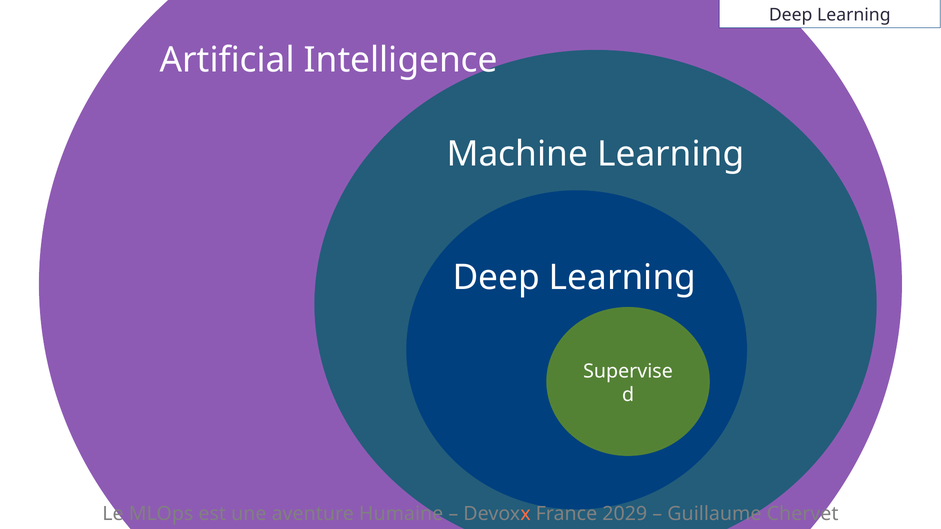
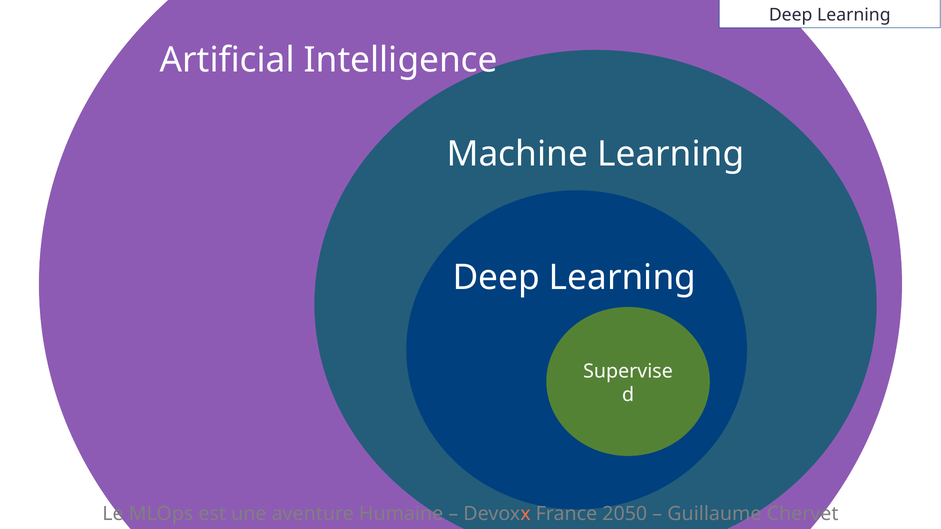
2029: 2029 -> 2050 (625, 514)
